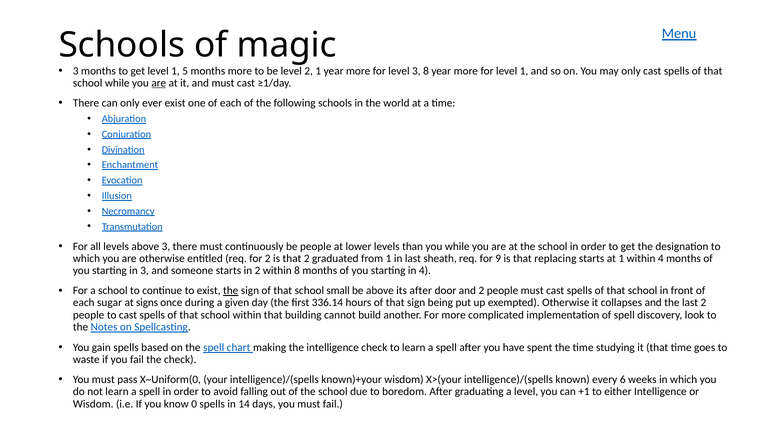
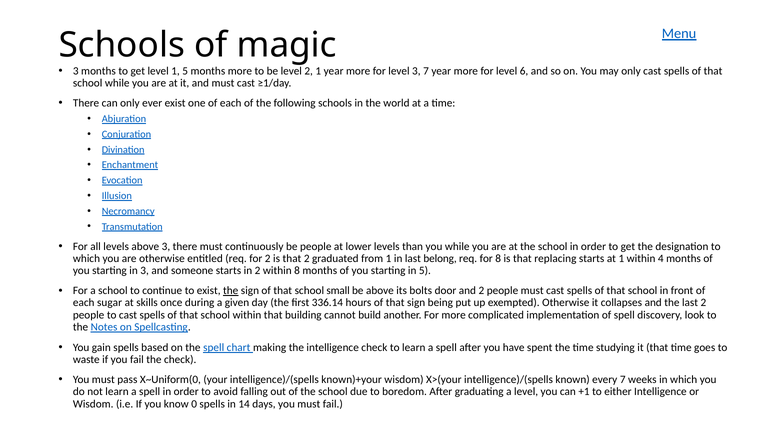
3 8: 8 -> 7 (426, 71)
for level 1: 1 -> 6 (524, 71)
are underline: present -> none (159, 83)
sheath: sheath -> belong (440, 258)
for 9: 9 -> 8 (498, 258)
in 4: 4 -> 5 (425, 271)
its after: after -> bolts (421, 291)
signs: signs -> skills (147, 303)
every 6: 6 -> 7 (623, 380)
